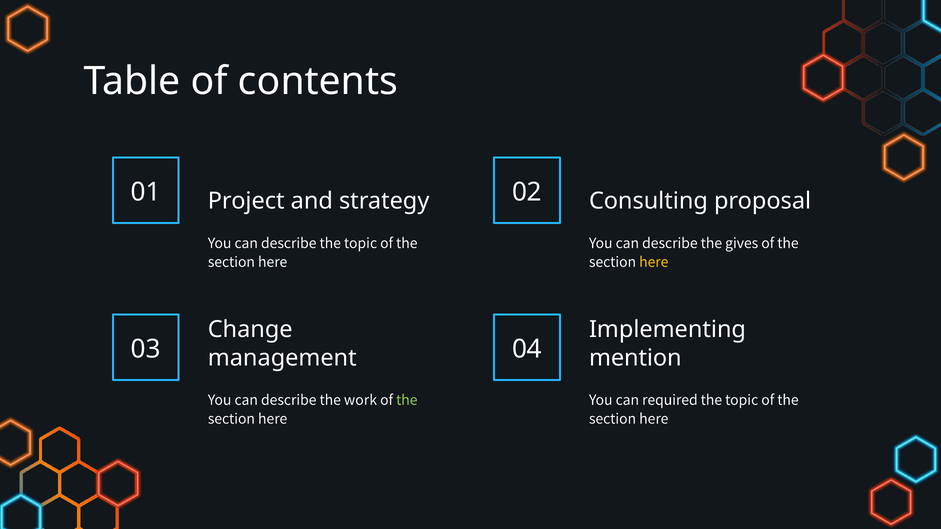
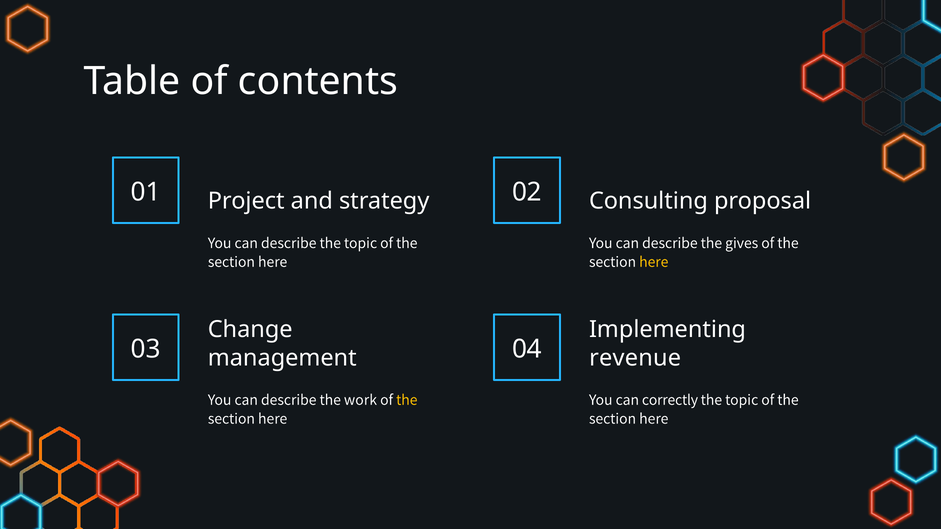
mention: mention -> revenue (635, 358)
the colour: light green -> yellow (407, 400)
required: required -> correctly (670, 400)
